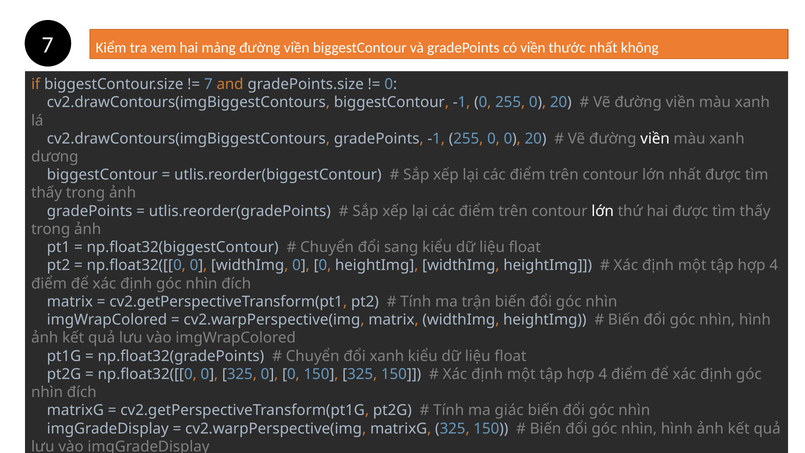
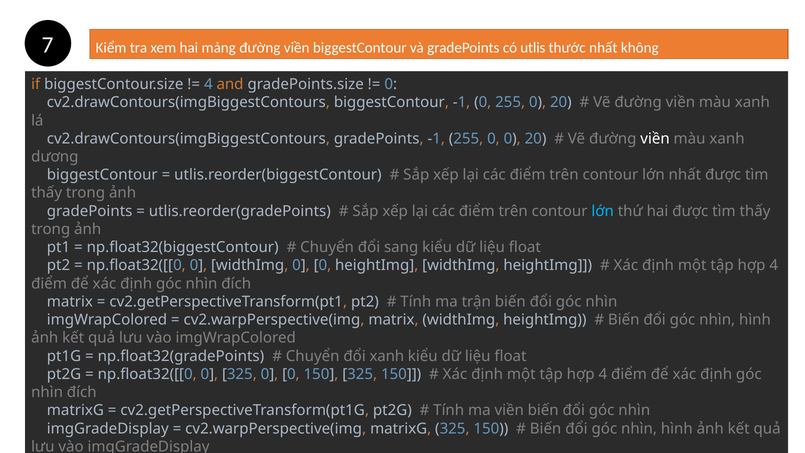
có viền: viền -> utlis (533, 48)
7: 7 -> 4 (208, 84)
lớn colour: white -> light blue (603, 211)
ma giác: giác -> viền (509, 410)
